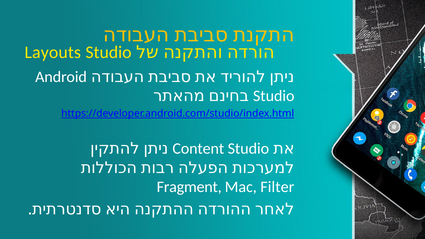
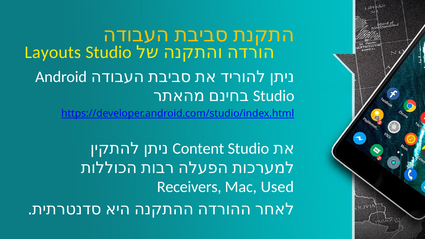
Fragment: Fragment -> Receivers (189, 187)
Filter: Filter -> Used (277, 187)
